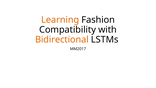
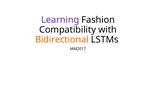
Learning colour: orange -> purple (60, 20)
